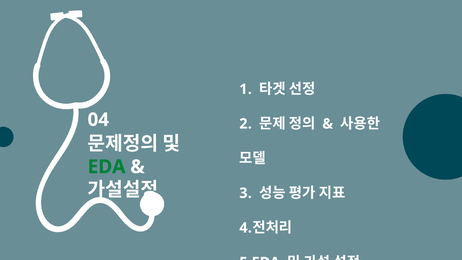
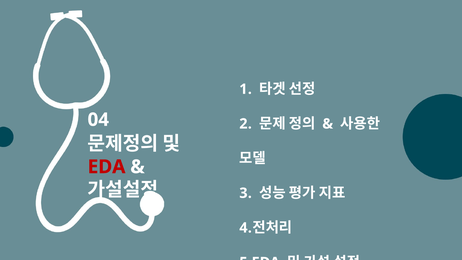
EDA colour: green -> red (107, 167)
